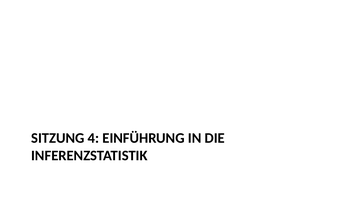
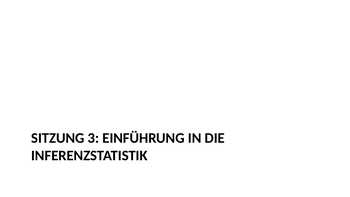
4: 4 -> 3 (93, 138)
